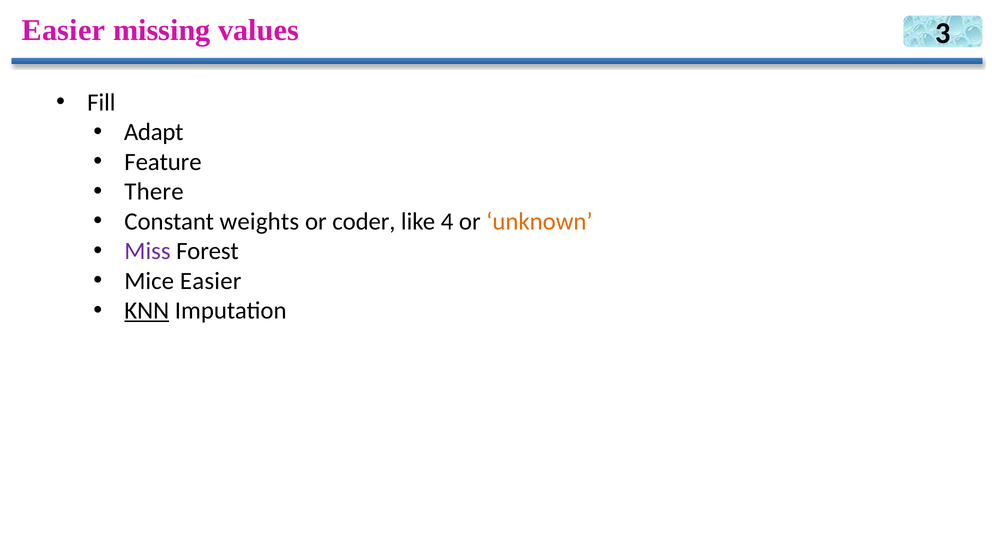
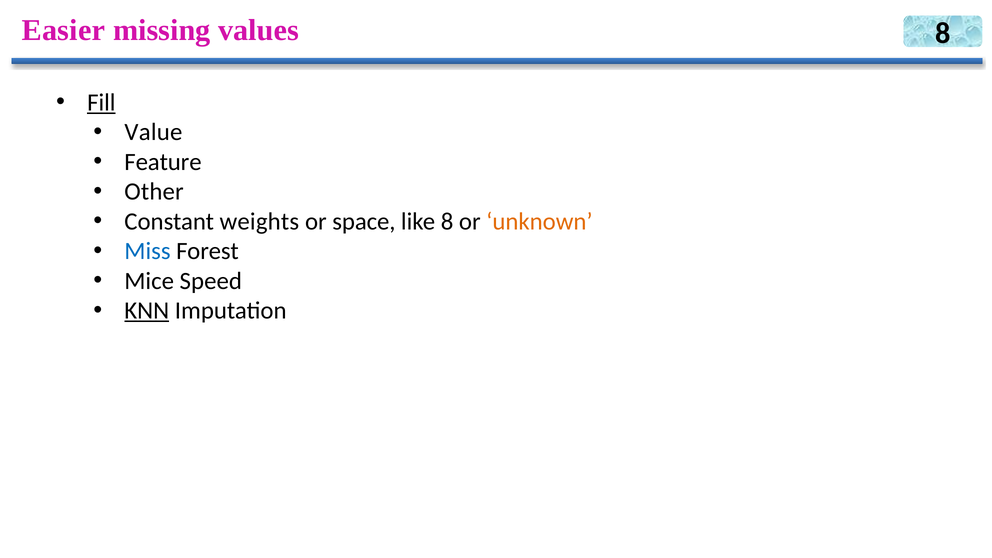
values 3: 3 -> 8 (943, 34)
Fill underline: none -> present (101, 102)
Adapt: Adapt -> Value (153, 132)
There: There -> Other (154, 192)
coder: coder -> space (364, 221)
like 4: 4 -> 8 (447, 221)
Miss colour: purple -> blue (148, 251)
Mice Easier: Easier -> Speed (211, 281)
